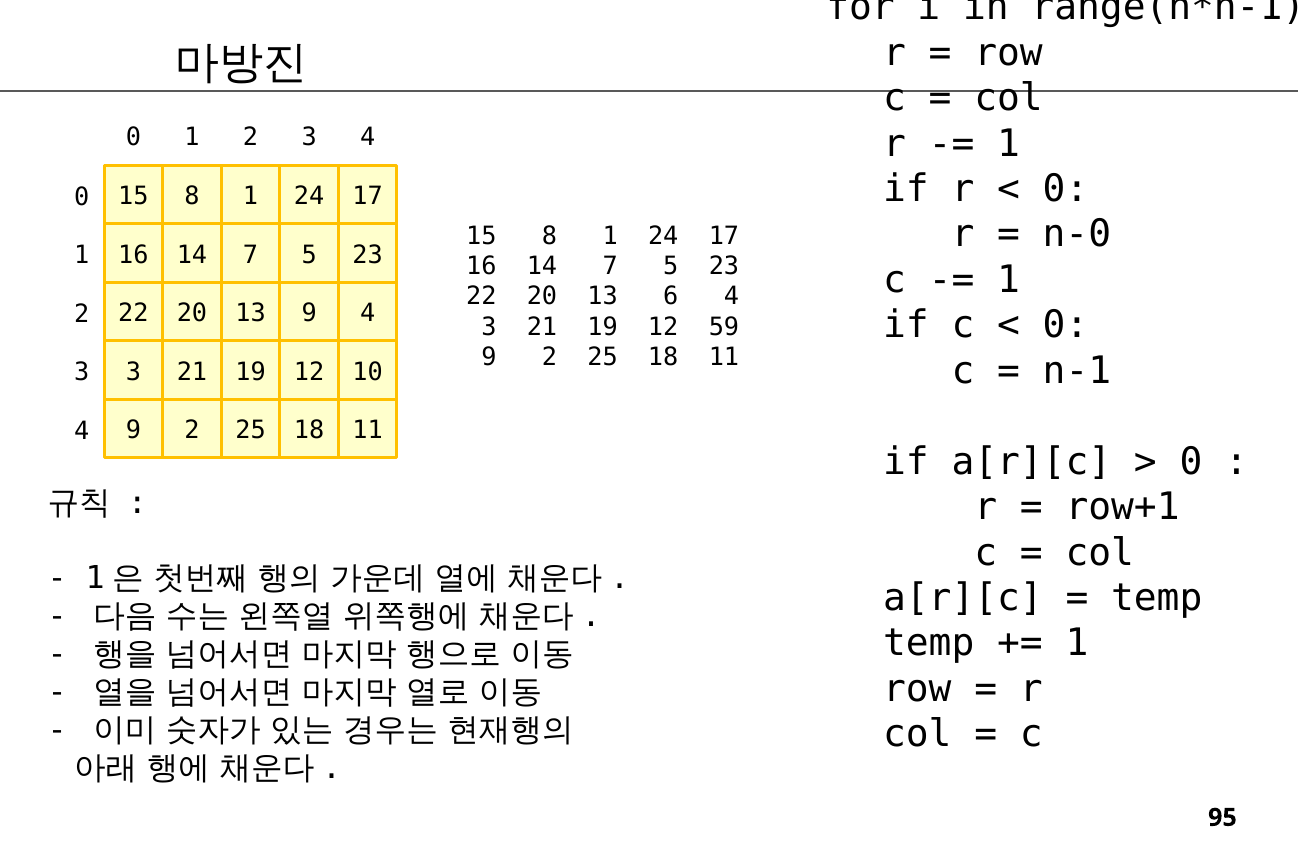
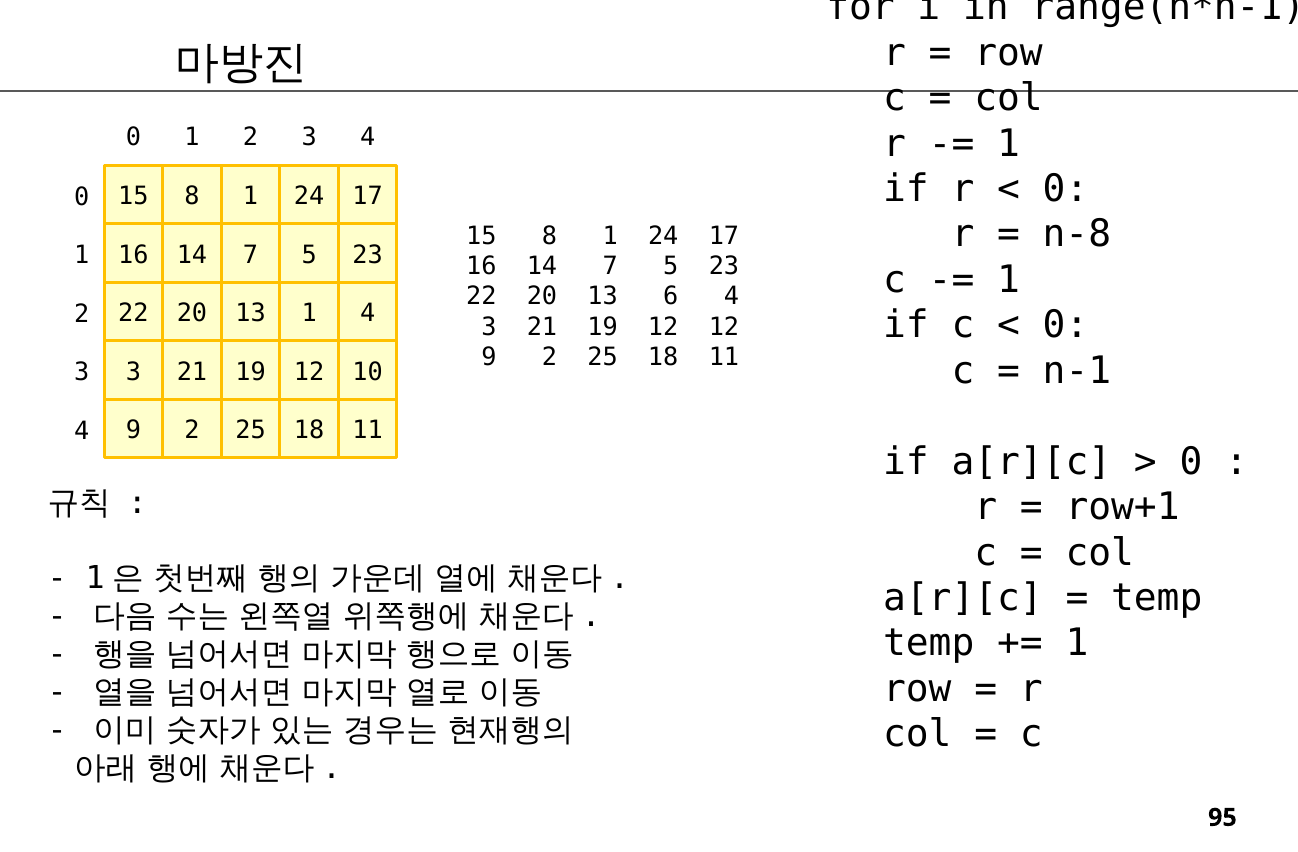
n-0: n-0 -> n-8 (1077, 235)
13 9: 9 -> 1 (309, 313)
12 59: 59 -> 12 (724, 327)
